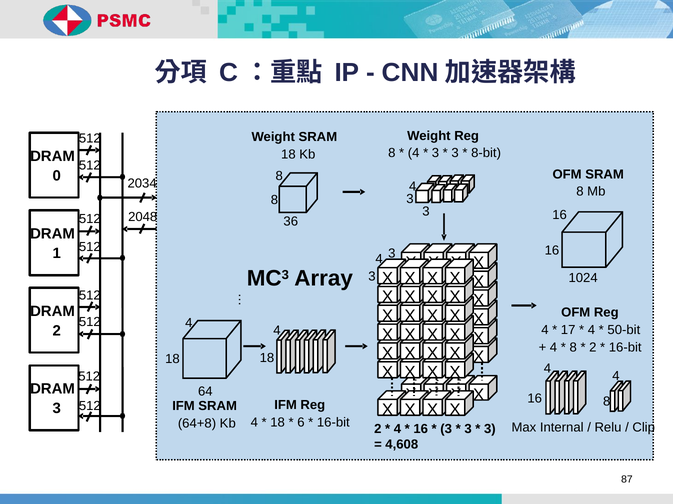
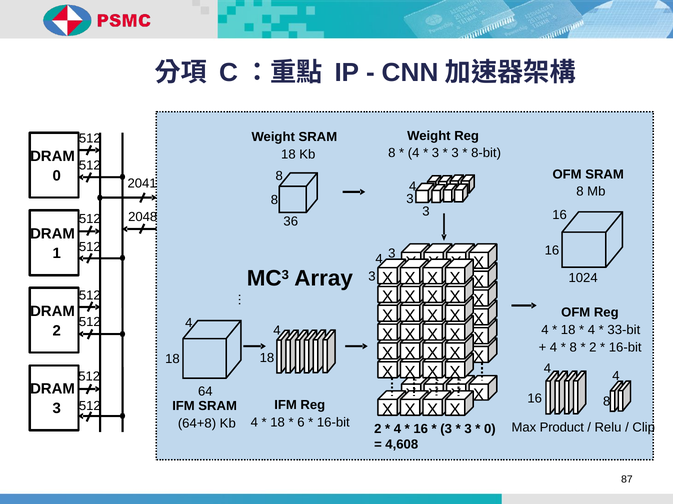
2034: 2034 -> 2041 (142, 184)
17: 17 -> 18 (568, 330)
50-bit: 50-bit -> 33-bit (624, 330)
Internal: Internal -> Product (562, 428)
3: 3 -> 0 (490, 429)
